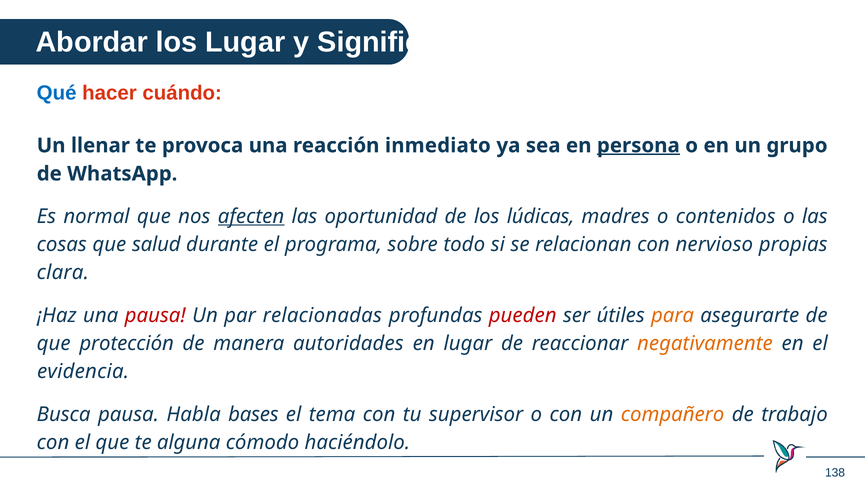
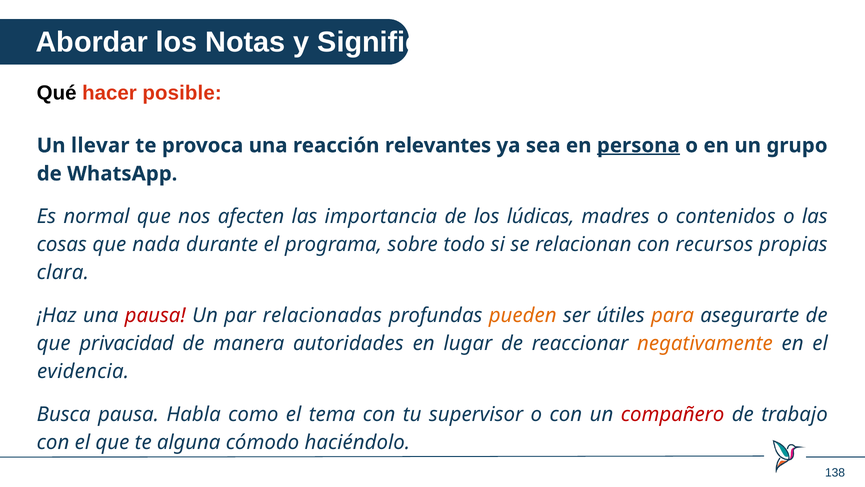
los Lugar: Lugar -> Notas (245, 42)
Qué colour: blue -> black (57, 93)
cuándo: cuándo -> posible (182, 93)
llenar: llenar -> llevar (100, 145)
inmediato: inmediato -> relevantes (438, 145)
afecten underline: present -> none (251, 216)
oportunidad: oportunidad -> importancia (381, 216)
salud: salud -> nada (156, 244)
nervioso: nervioso -> recursos (714, 244)
pueden colour: red -> orange (523, 315)
protección: protección -> privacidad (127, 343)
bases: bases -> como (253, 414)
compañero colour: orange -> red (673, 414)
